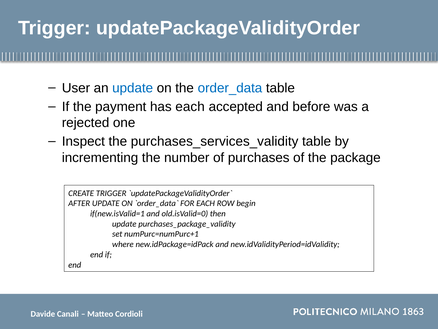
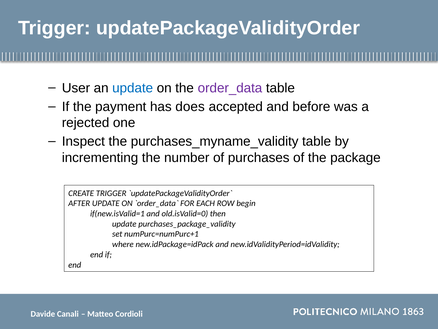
order_data colour: blue -> purple (230, 88)
has each: each -> does (190, 107)
purchases_services_validity: purchases_services_validity -> purchases_myname_validity (215, 141)
